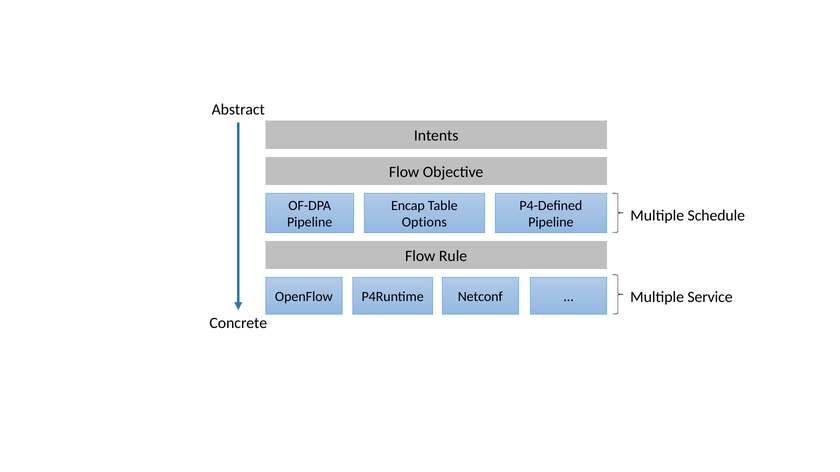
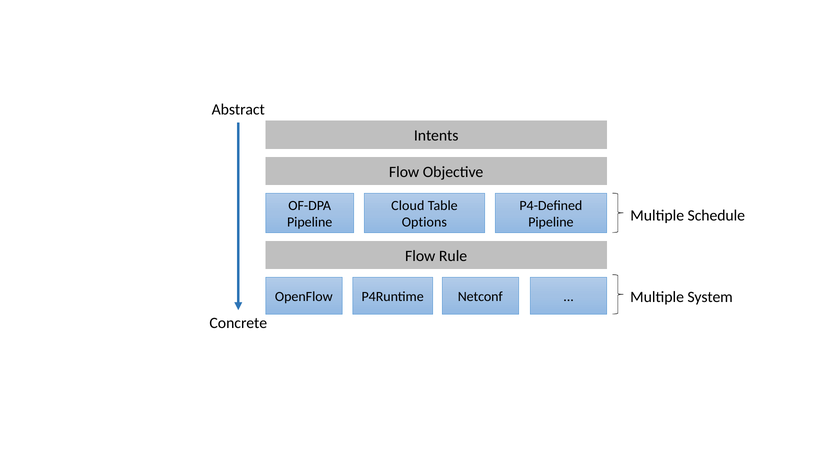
Encap: Encap -> Cloud (408, 206)
Service: Service -> System (710, 297)
